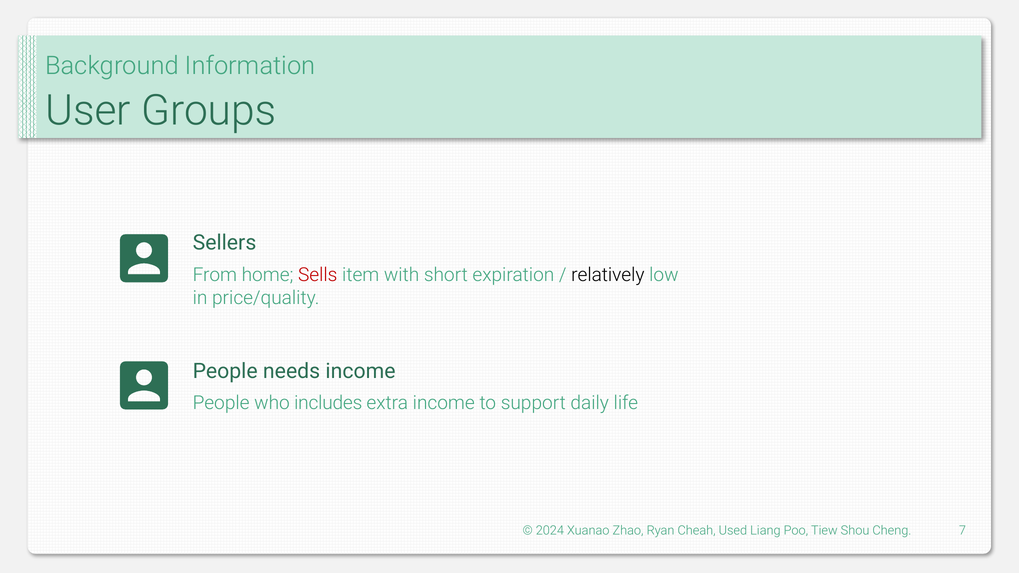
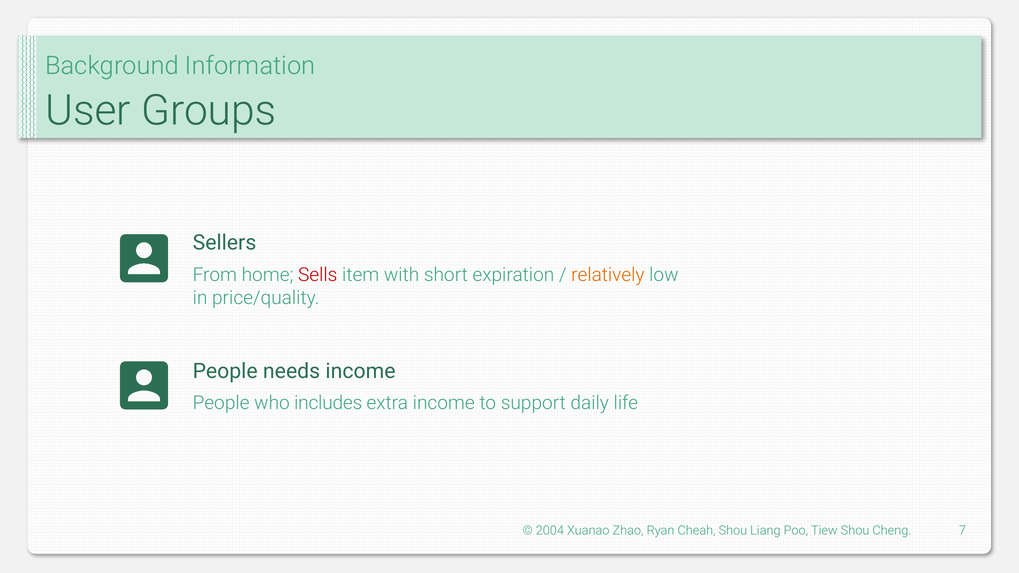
relatively colour: black -> orange (608, 275)
2024: 2024 -> 2004 (550, 531)
Cheah Used: Used -> Shou (733, 531)
